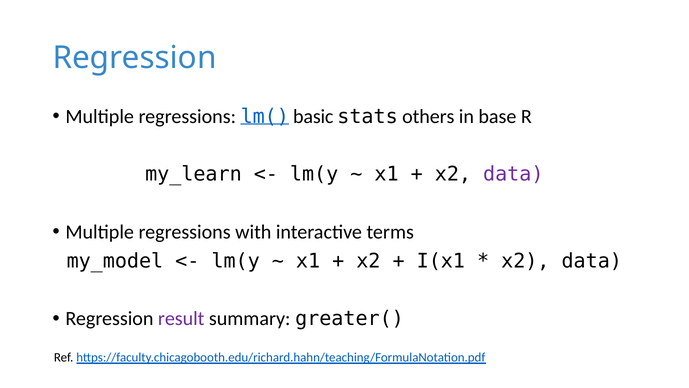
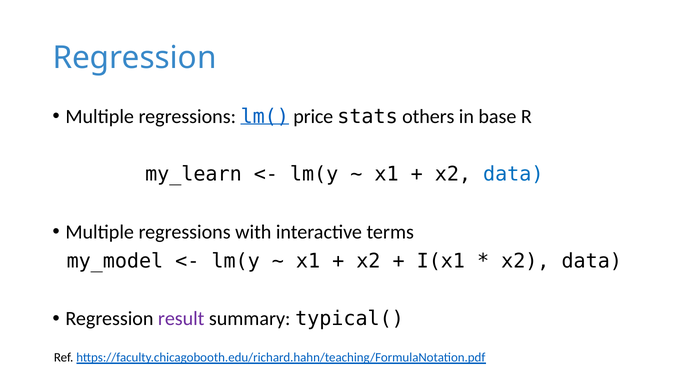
basic: basic -> price (313, 116)
data colour: purple -> blue (513, 174)
greater(: greater( -> typical( (349, 318)
